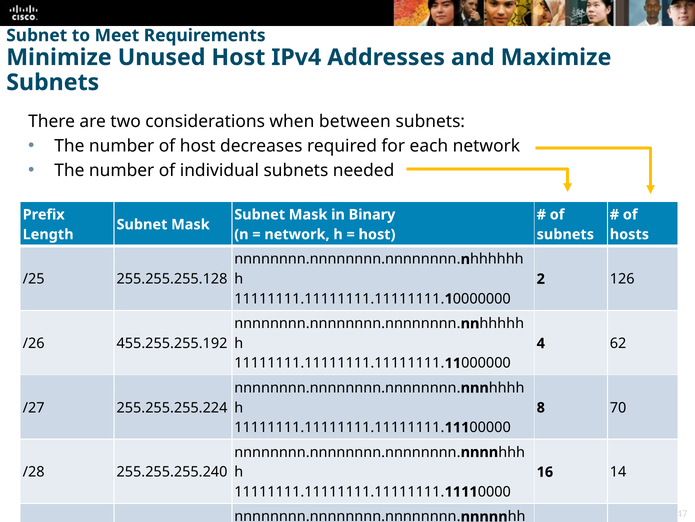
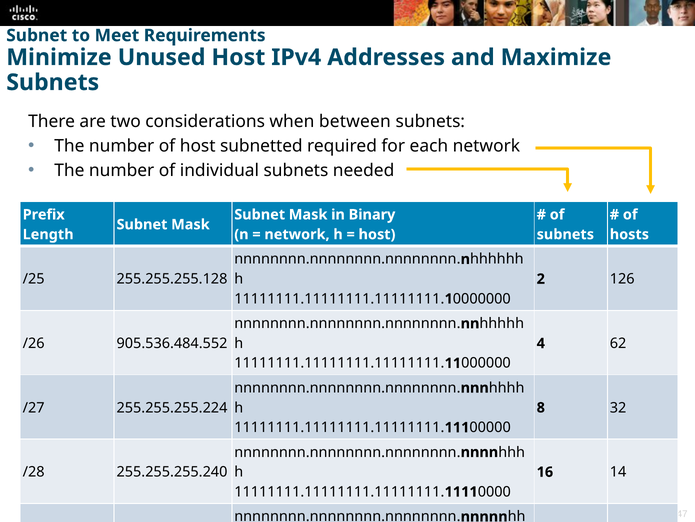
decreases: decreases -> subnetted (261, 146)
455.255.255.192: 455.255.255.192 -> 905.536.484.552 (172, 343)
8 70: 70 -> 32 (618, 407)
